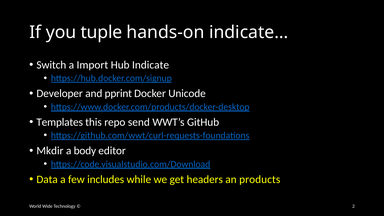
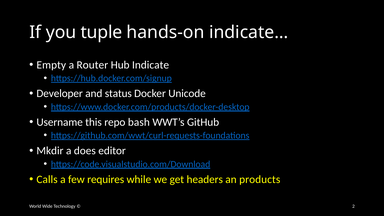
Switch: Switch -> Empty (51, 65)
Import: Import -> Router (92, 65)
pprint: pprint -> status (118, 94)
Templates: Templates -> Username (60, 122)
send: send -> bash (139, 122)
body: body -> does (85, 151)
Data: Data -> Calls (47, 179)
includes: includes -> requires (106, 179)
